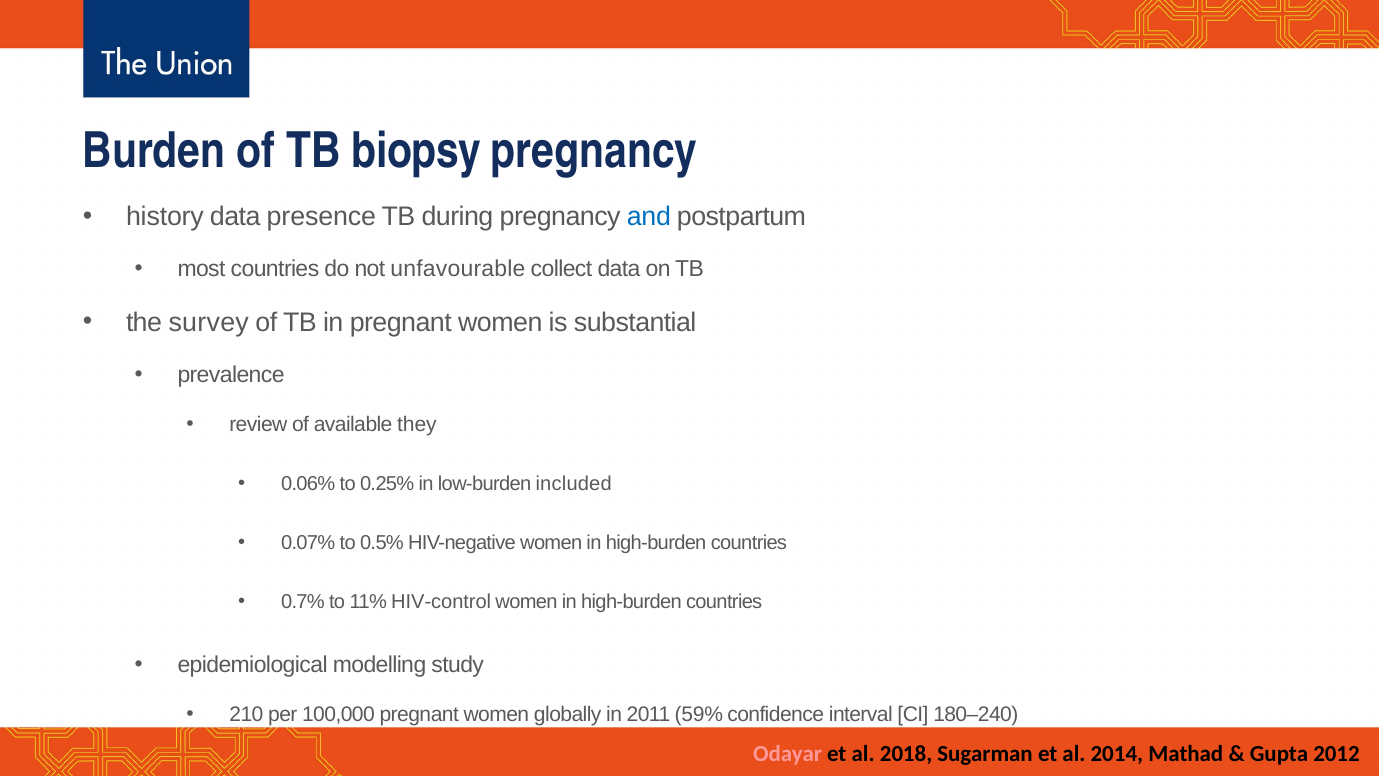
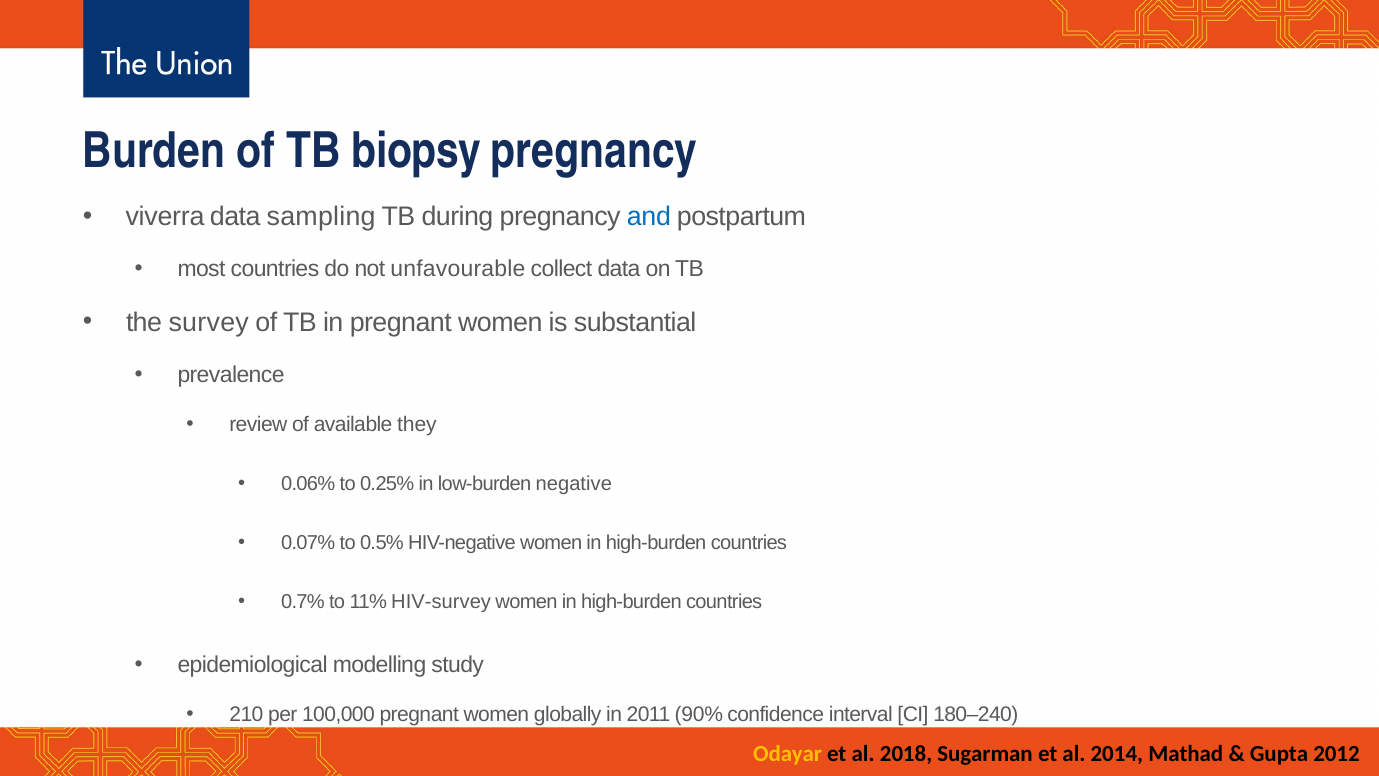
history: history -> viverra (165, 217)
presence: presence -> sampling (321, 217)
included: included -> negative (574, 484)
HIV-control: HIV-control -> HIV-survey (441, 602)
59%: 59% -> 90% (699, 714)
Odayar colour: pink -> yellow (788, 754)
